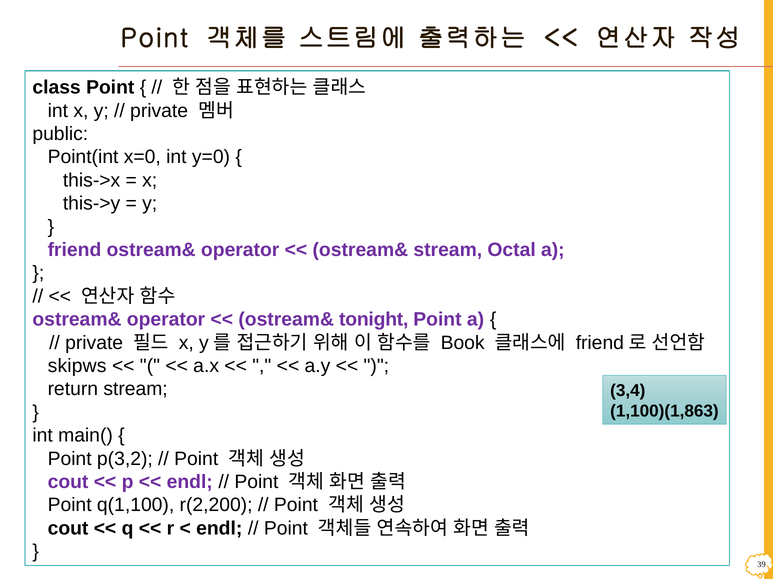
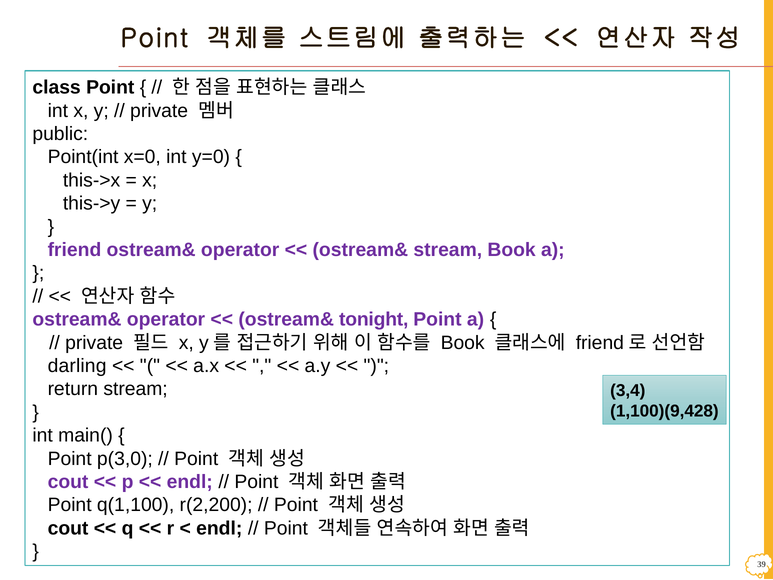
stream Octal: Octal -> Book (512, 250)
skipws: skipws -> darling (77, 366)
1,100)(1,863: 1,100)(1,863 -> 1,100)(9,428 (664, 411)
p(3,2: p(3,2 -> p(3,0 (125, 458)
